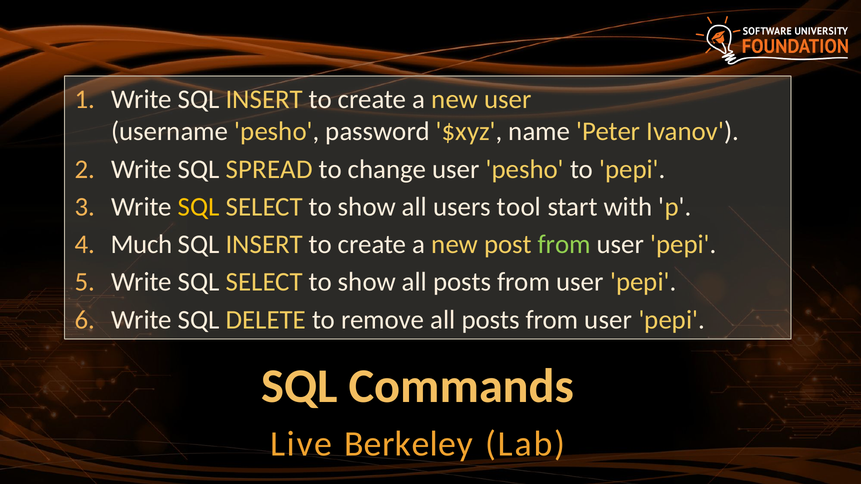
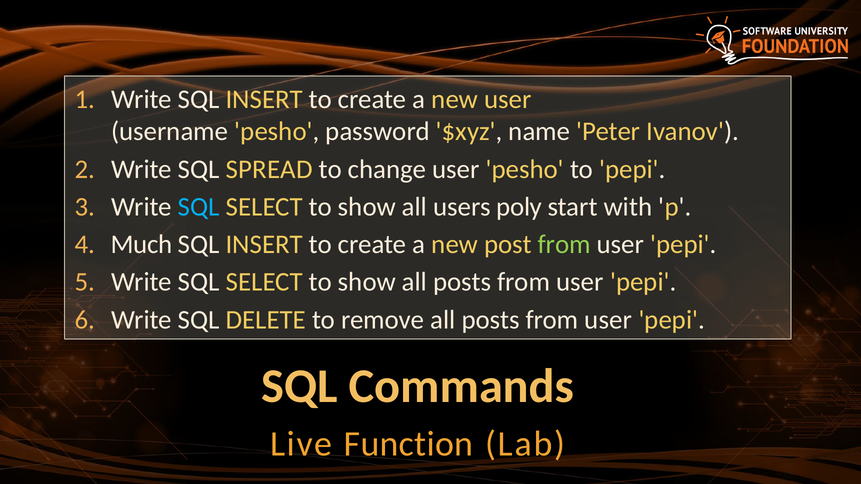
SQL colour: yellow -> light blue (199, 207)
tool: tool -> poly (519, 207)
Berkeley: Berkeley -> Function (409, 444)
